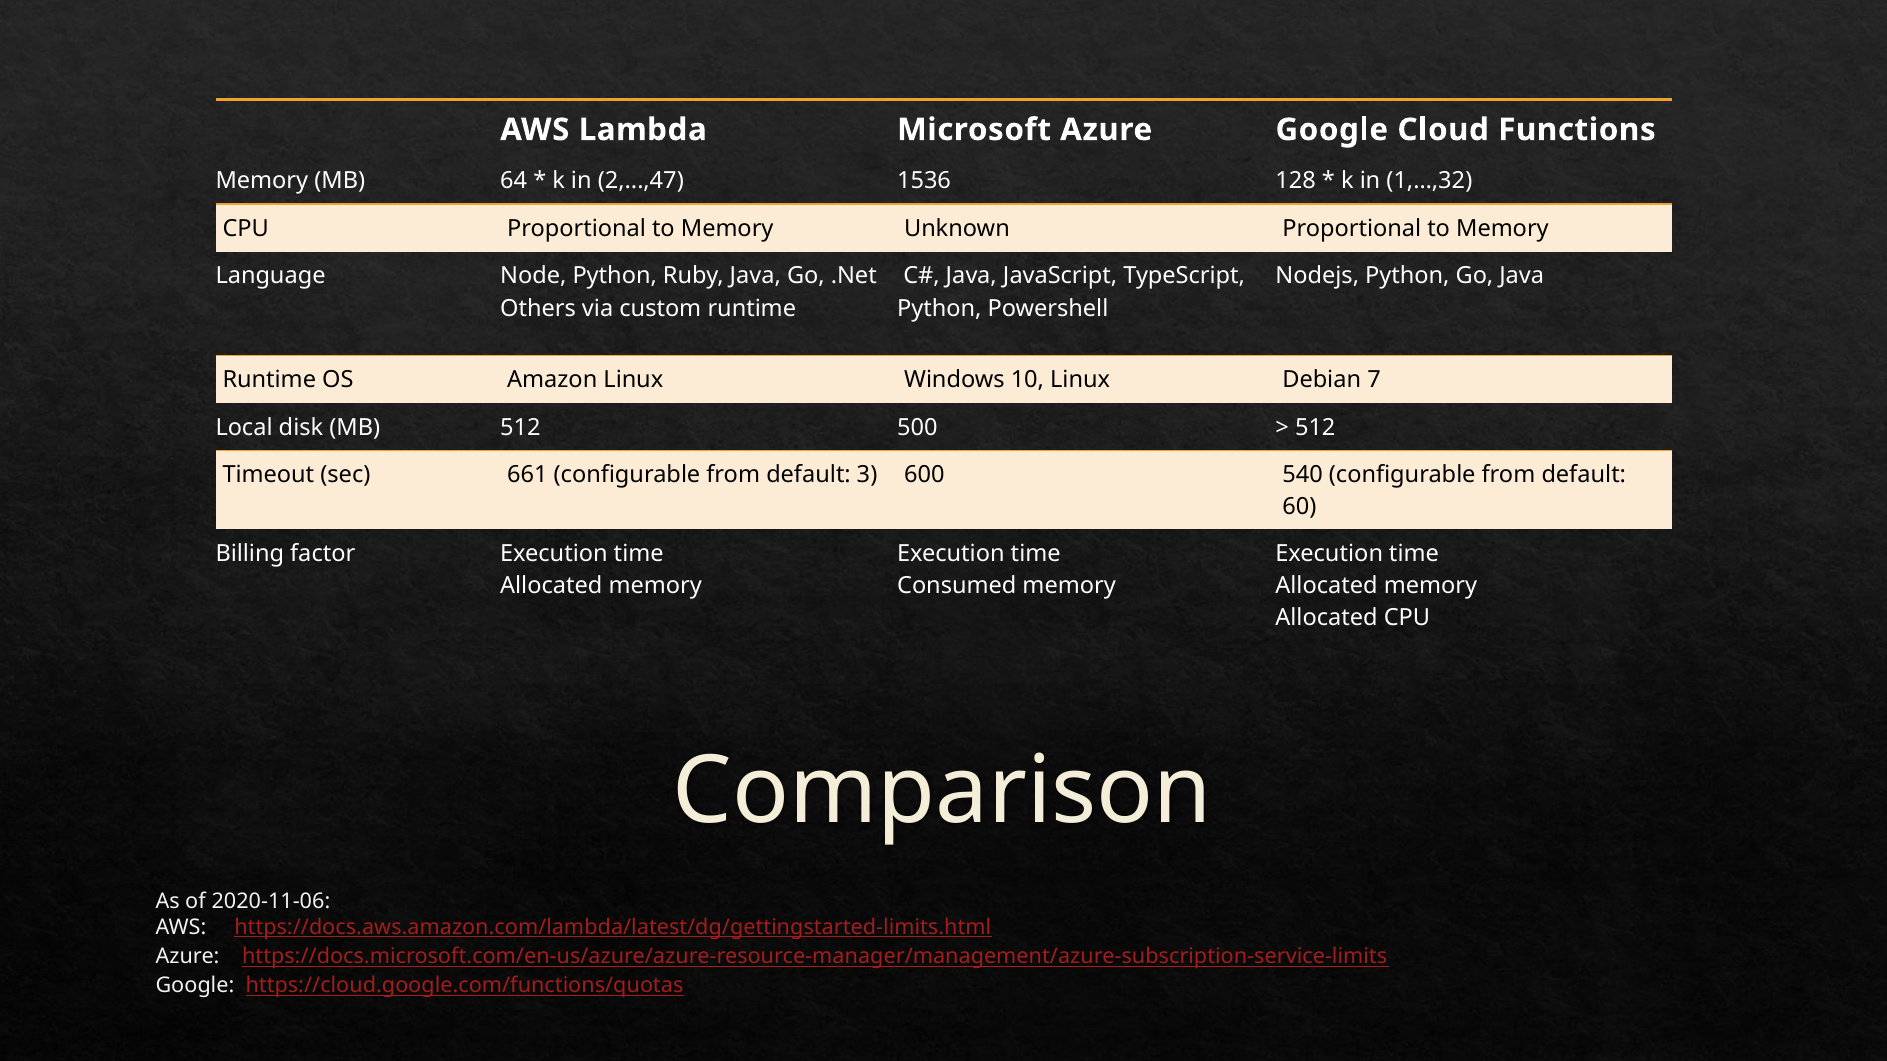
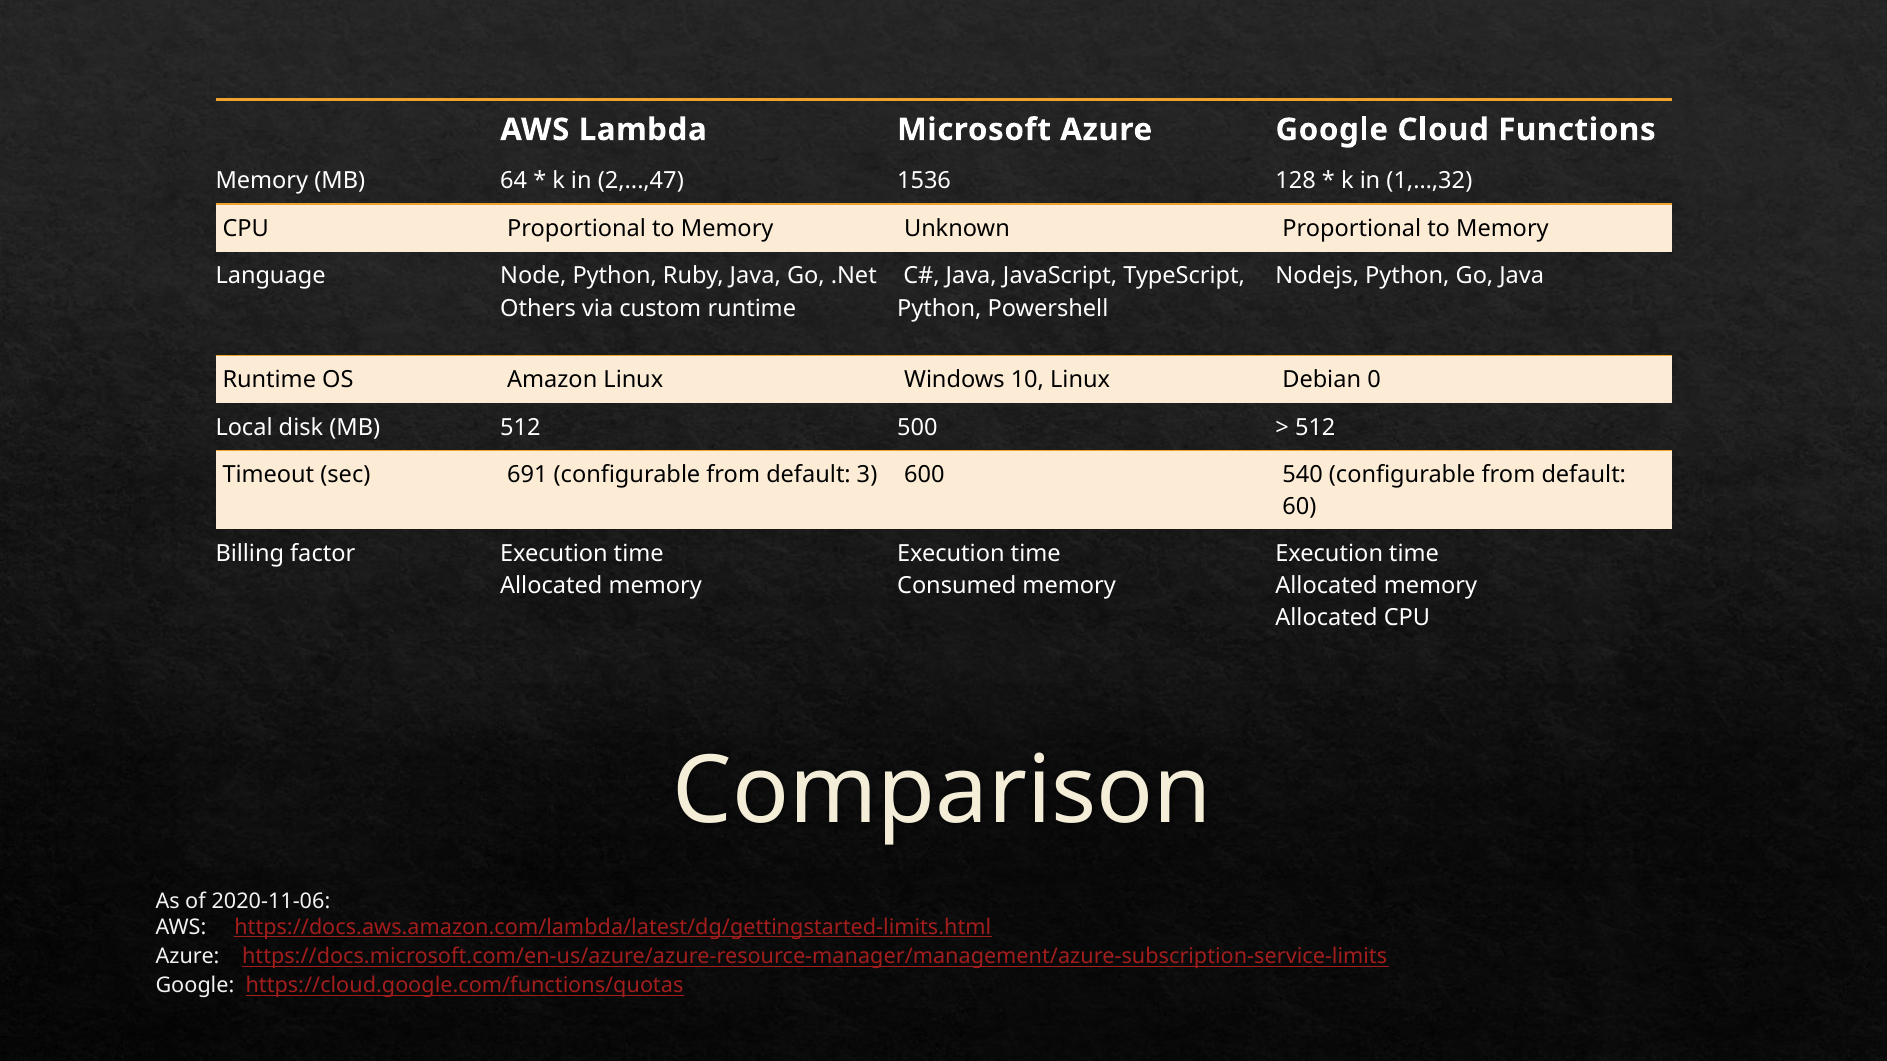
7: 7 -> 0 (1374, 380)
661: 661 -> 691 (527, 475)
